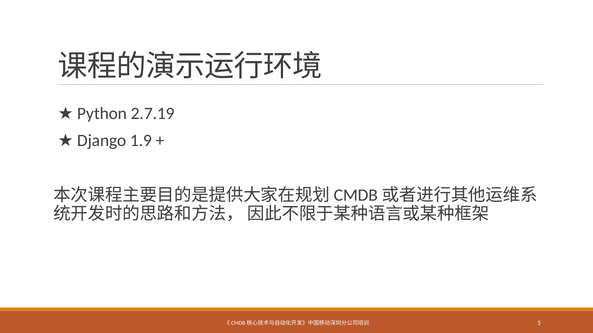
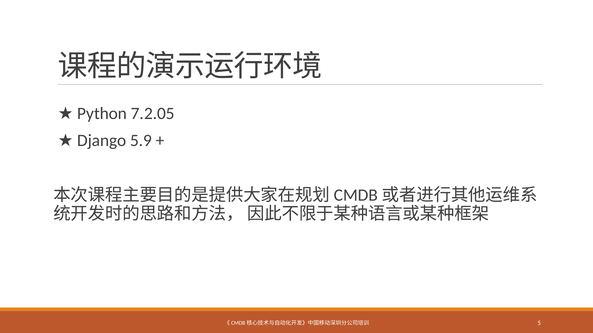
2.7.19: 2.7.19 -> 7.2.05 (153, 114)
1.9: 1.9 -> 5.9 (141, 141)
